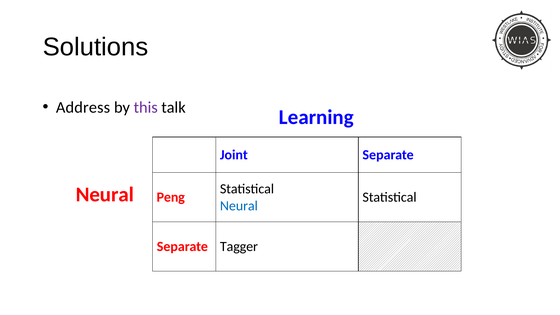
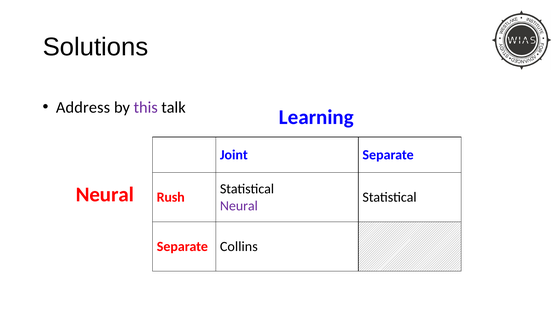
Peng: Peng -> Rush (171, 197)
Neural colour: blue -> purple (239, 206)
Tagger: Tagger -> Collins (239, 247)
